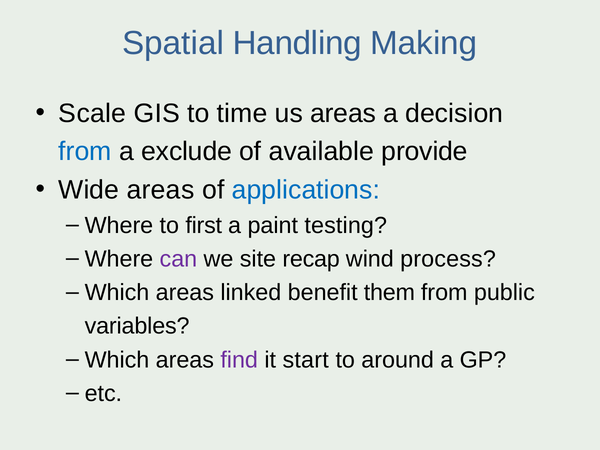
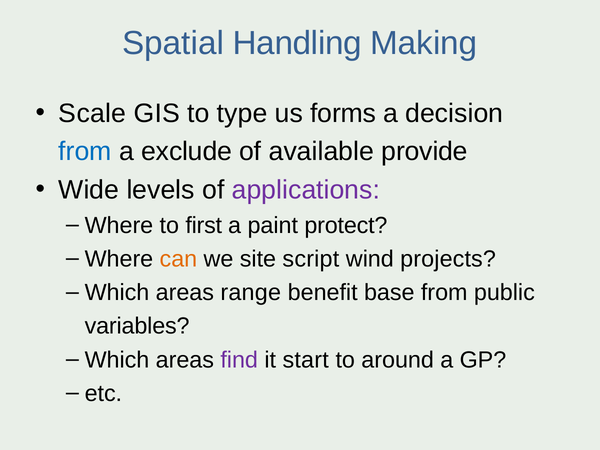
time: time -> type (242, 113)
us areas: areas -> forms (343, 113)
Wide areas: areas -> levels (161, 190)
applications colour: blue -> purple (306, 190)
testing: testing -> protect (346, 225)
can colour: purple -> orange (178, 259)
recap: recap -> script (311, 259)
process: process -> projects (448, 259)
linked: linked -> range (251, 293)
them: them -> base (389, 293)
